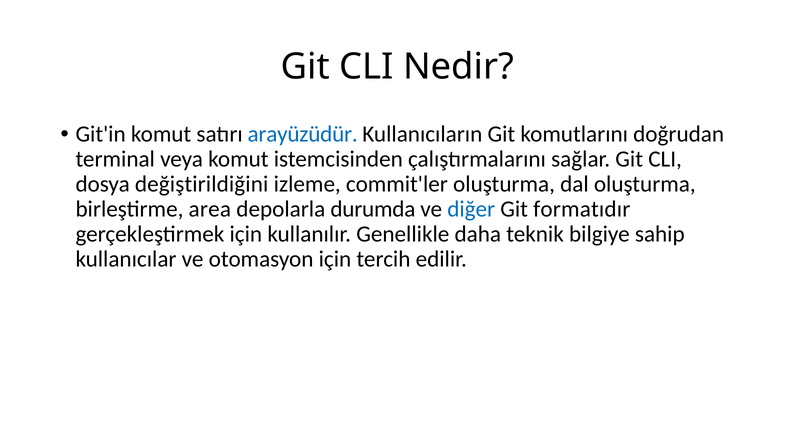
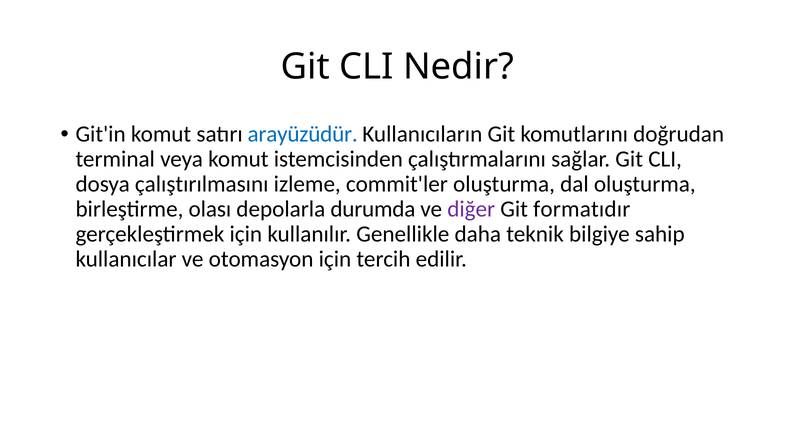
değiştirildiğini: değiştirildiğini -> çalıştırılmasını (202, 184)
area: area -> olası (210, 209)
diğer colour: blue -> purple (471, 209)
